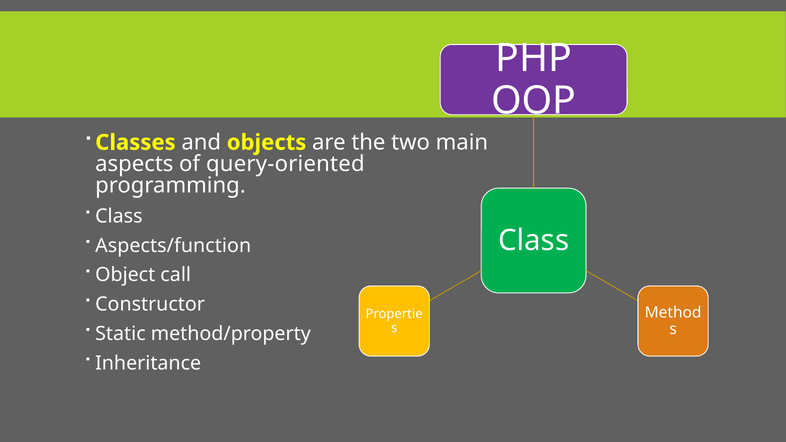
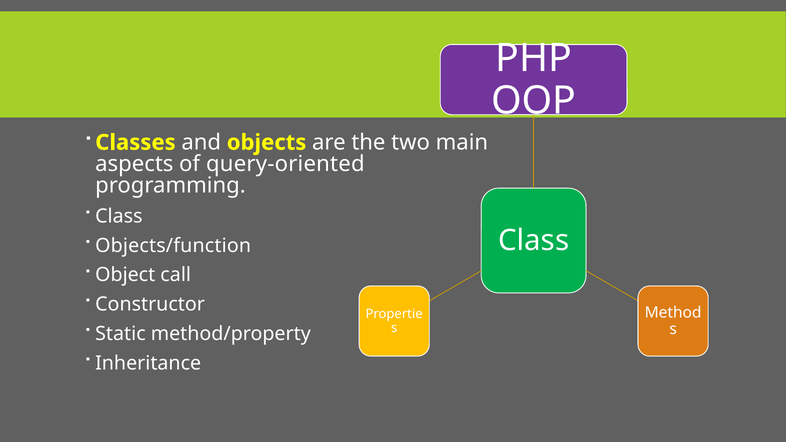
Aspects/function: Aspects/function -> Objects/function (173, 246)
